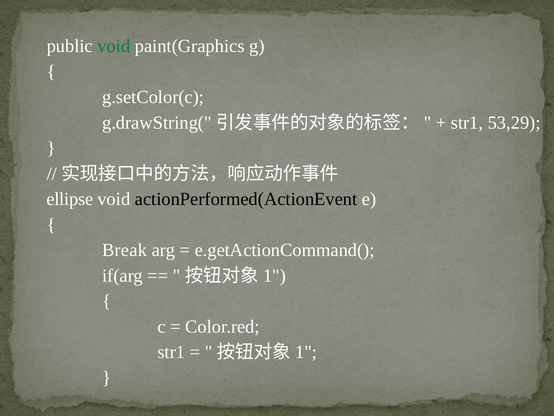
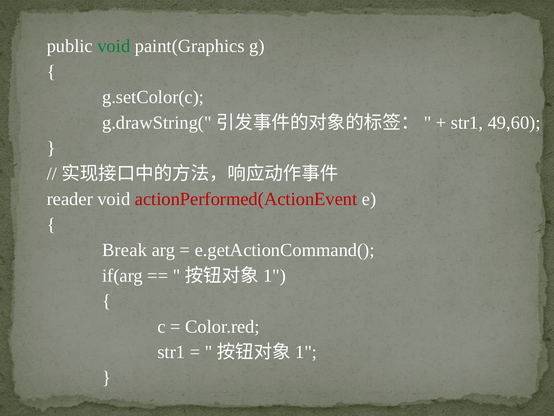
53,29: 53,29 -> 49,60 (514, 123)
ellipse: ellipse -> reader (70, 199)
actionPerformed(ActionEvent colour: black -> red (246, 199)
